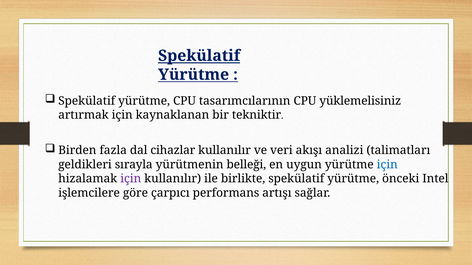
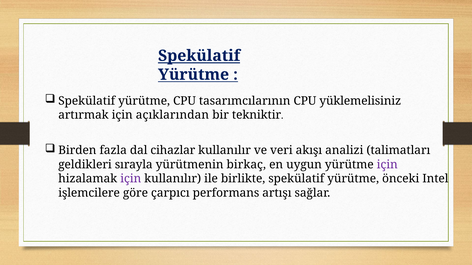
kaynaklanan: kaynaklanan -> açıklarından (172, 115)
belleği: belleği -> birkaç (246, 165)
için colour: blue -> purple (387, 165)
